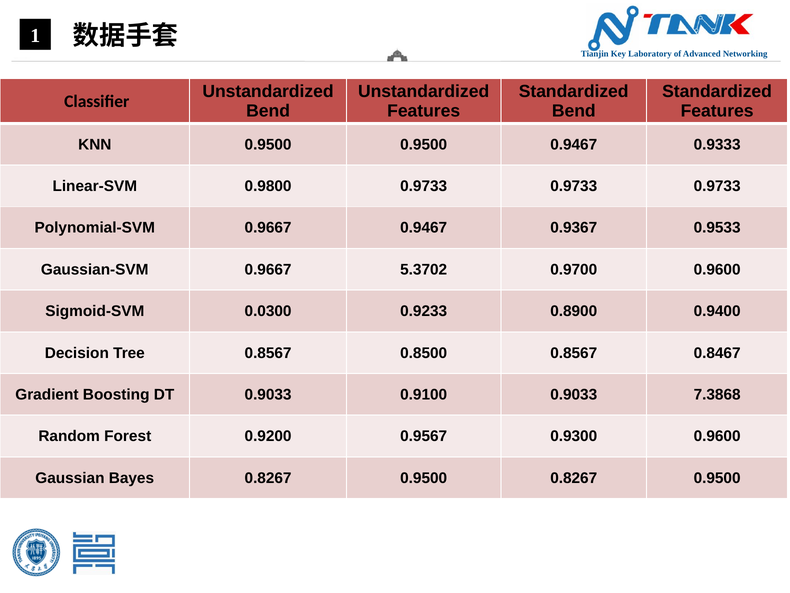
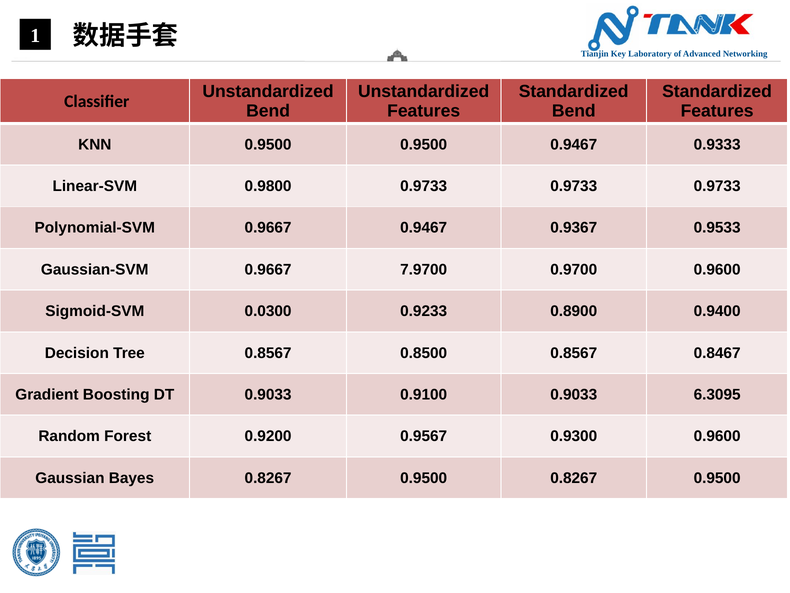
5.3702: 5.3702 -> 7.9700 (424, 269)
7.3868: 7.3868 -> 6.3095 (717, 394)
